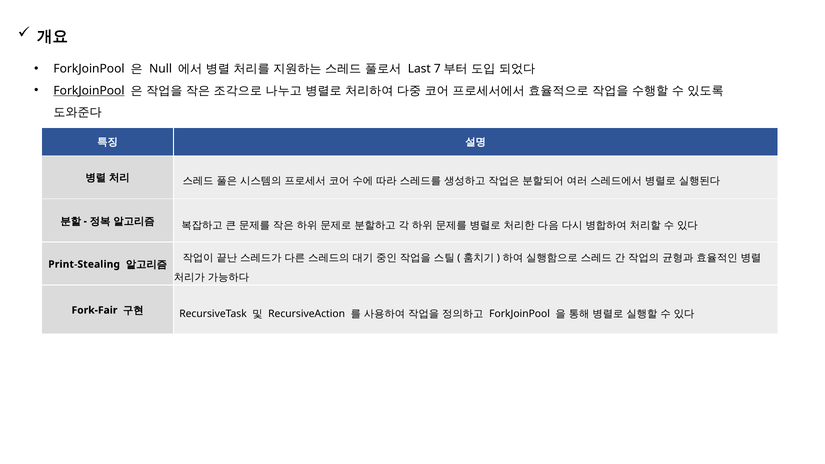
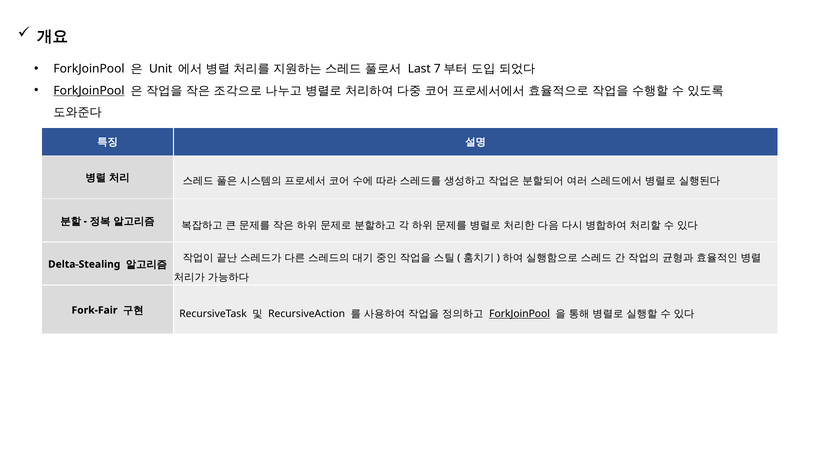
Null: Null -> Unit (161, 69)
Print-Stealing: Print-Stealing -> Delta-Stealing (84, 264)
ForkJoinPool underline: none -> present (520, 314)
